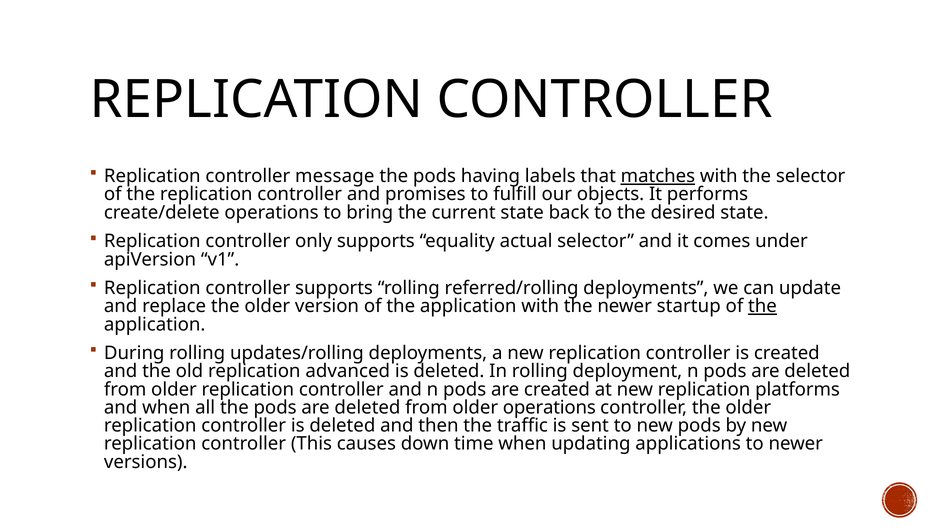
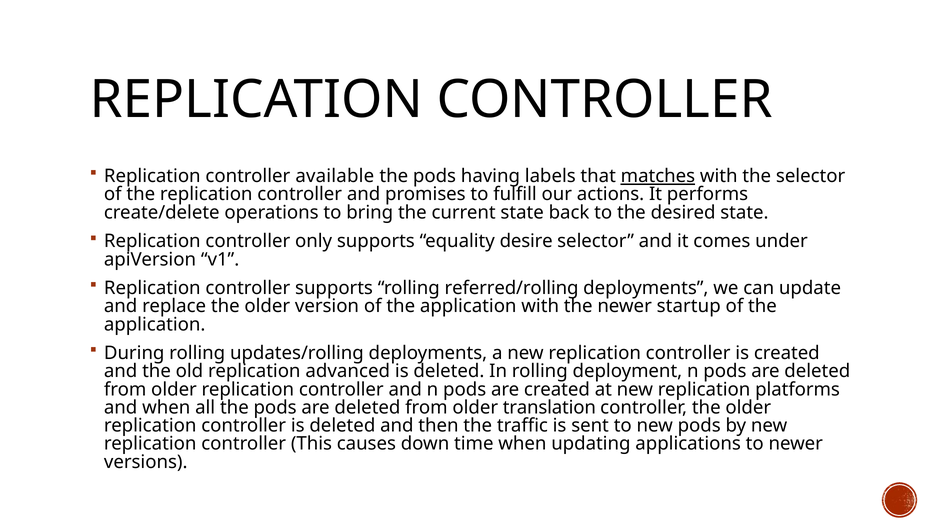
message: message -> available (335, 176)
objects: objects -> actions (611, 194)
actual: actual -> desire (526, 241)
the underline: present -> none (762, 306)
older operations: operations -> translation (549, 407)
